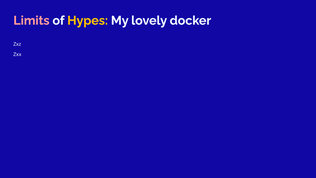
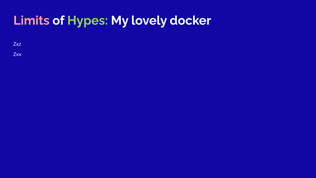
Hypes colour: yellow -> light green (88, 21)
